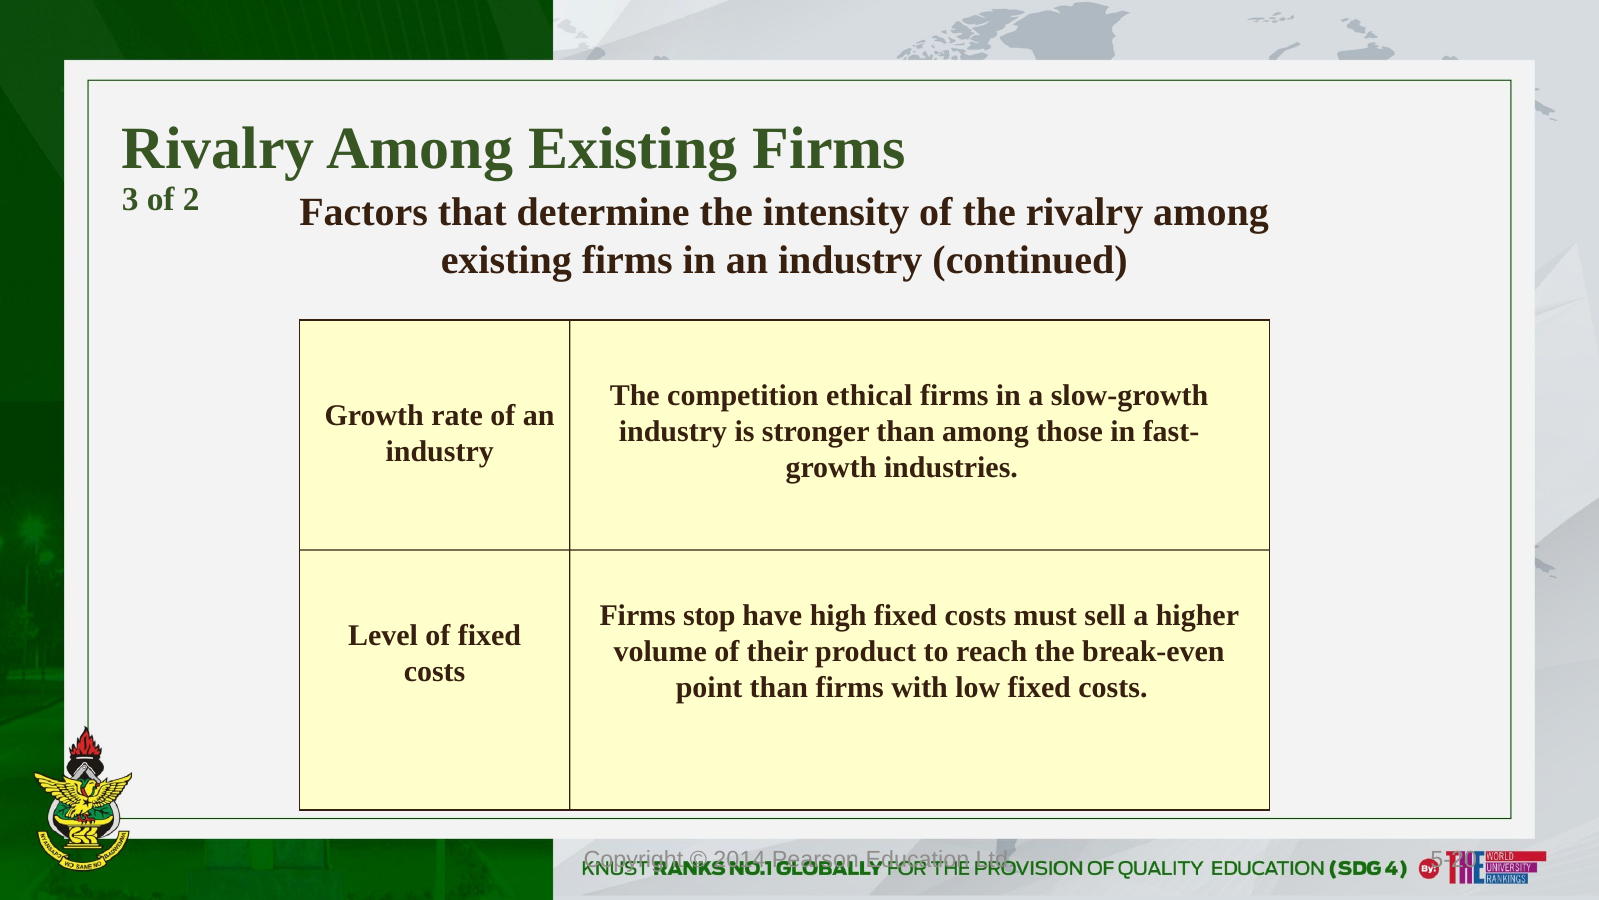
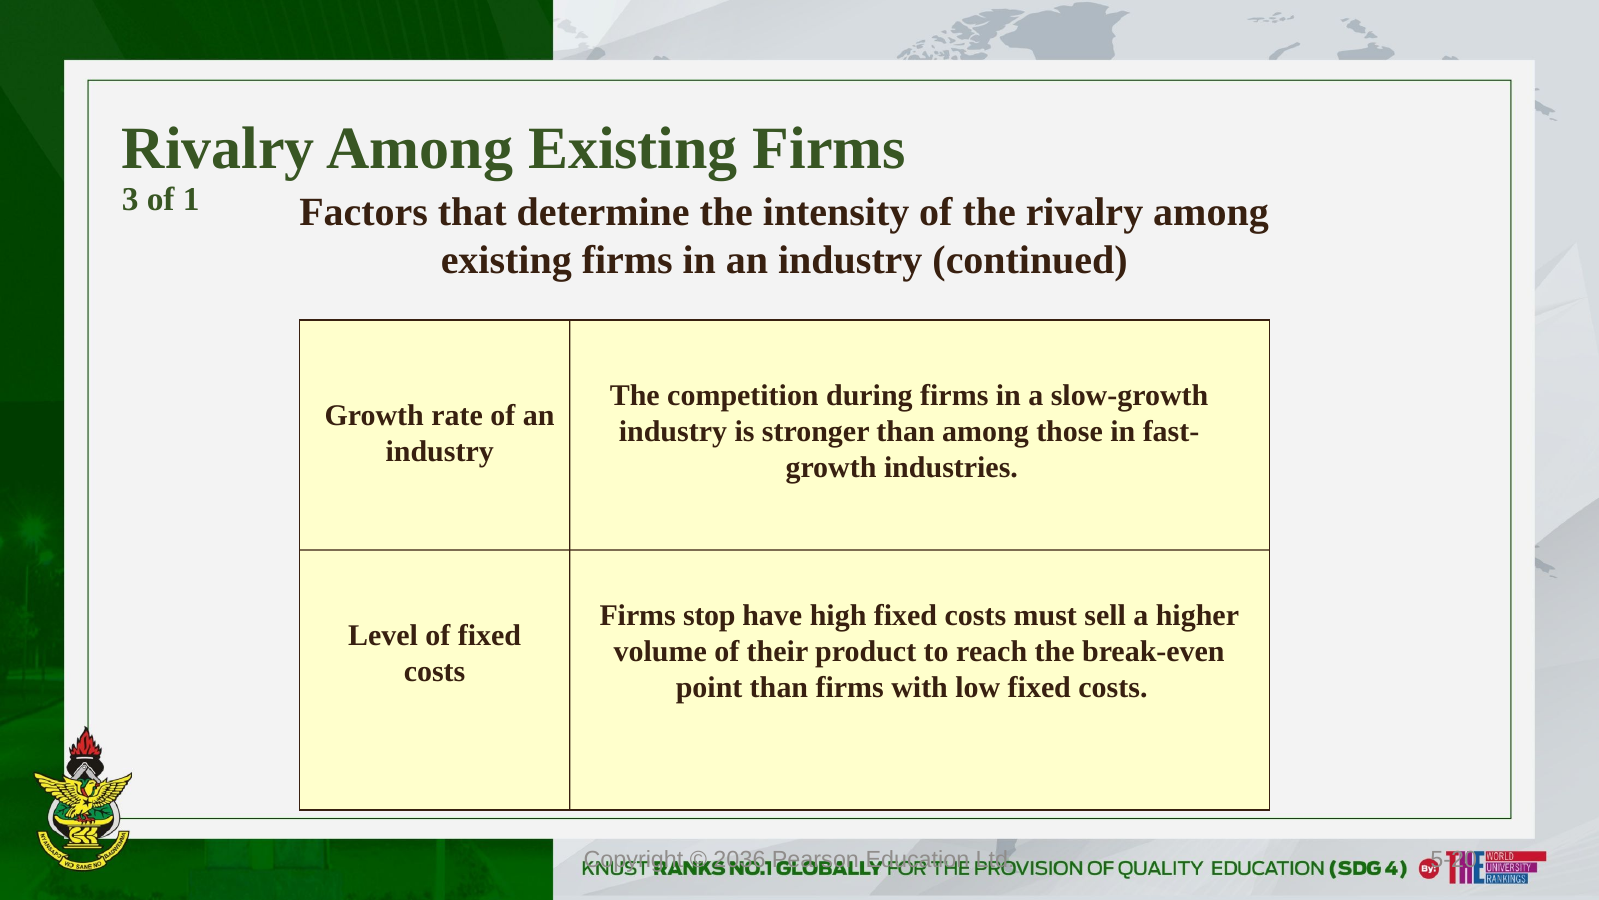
2: 2 -> 1 (191, 199)
ethical: ethical -> during (869, 396)
2014: 2014 -> 2036 (739, 859)
